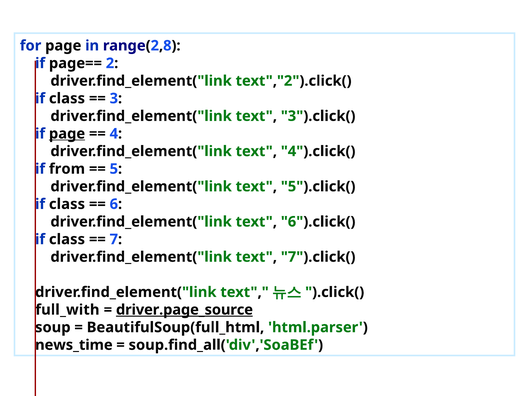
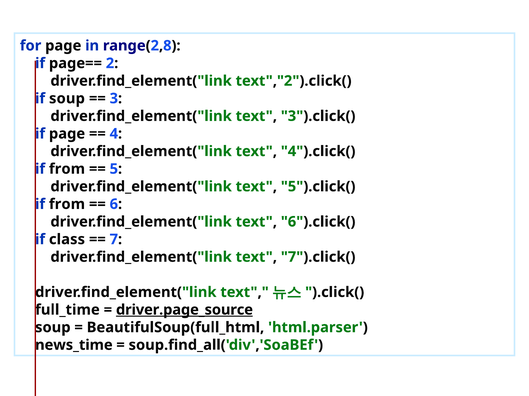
class: class -> soup (67, 99)
page underline: present -> none (67, 134)
class: class -> from (67, 204)
full_with: full_with -> full_time (67, 310)
